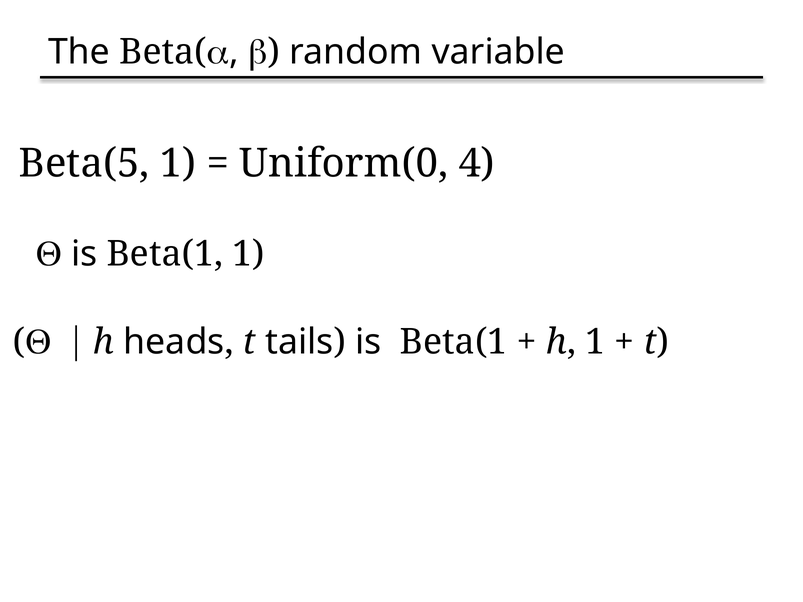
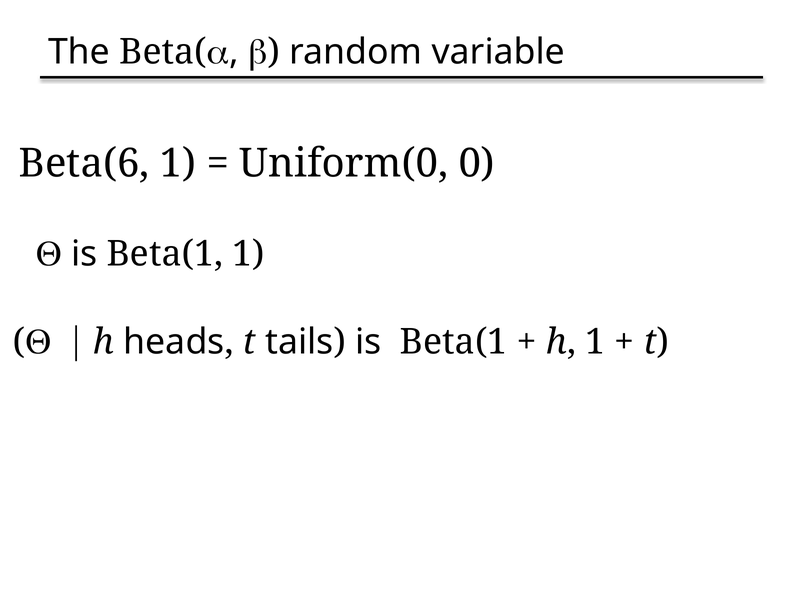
Beta(5: Beta(5 -> Beta(6 (84, 163)
4: 4 -> 0 (477, 163)
